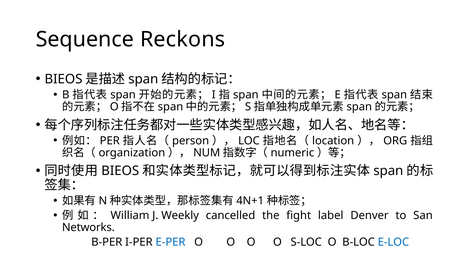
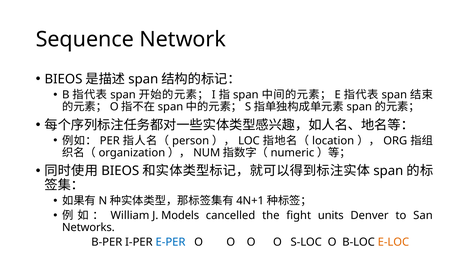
Reckons: Reckons -> Network (183, 39)
Weekly: Weekly -> Models (180, 215)
label: label -> units (331, 215)
E-LOC colour: blue -> orange (393, 242)
